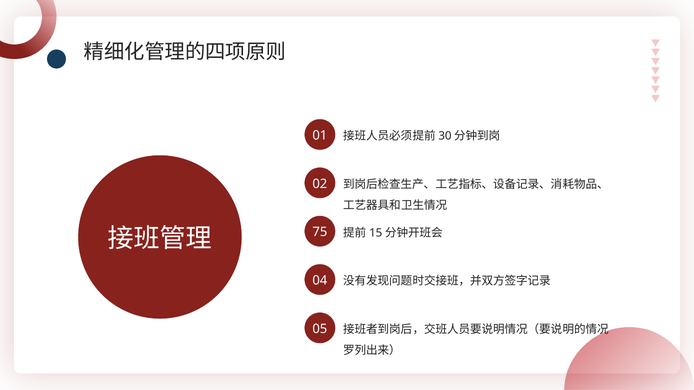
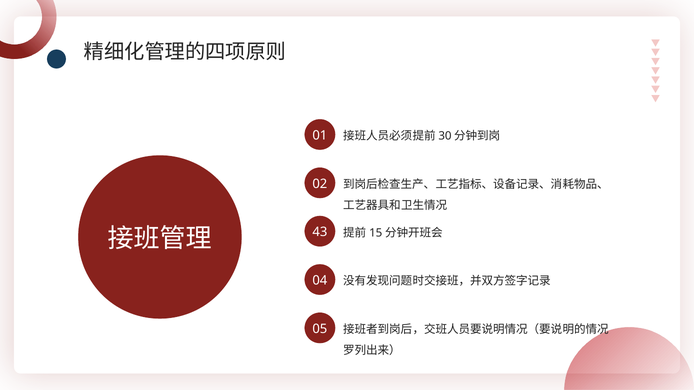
75: 75 -> 43 (320, 232)
